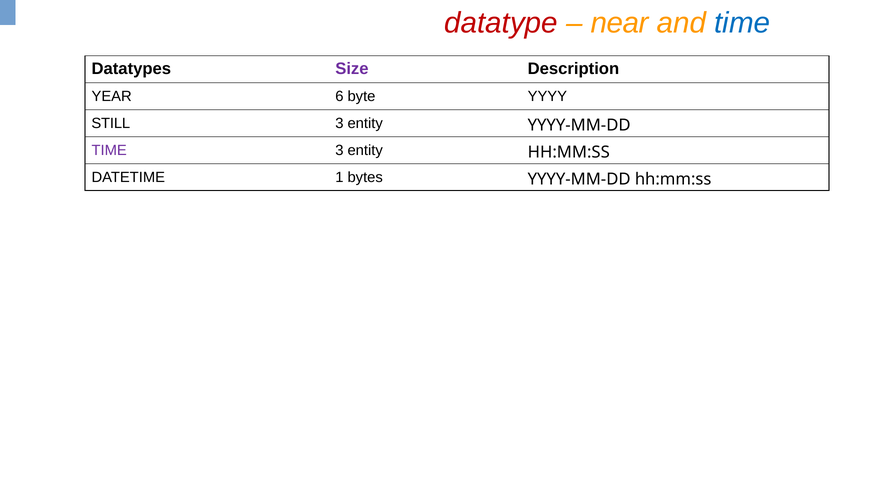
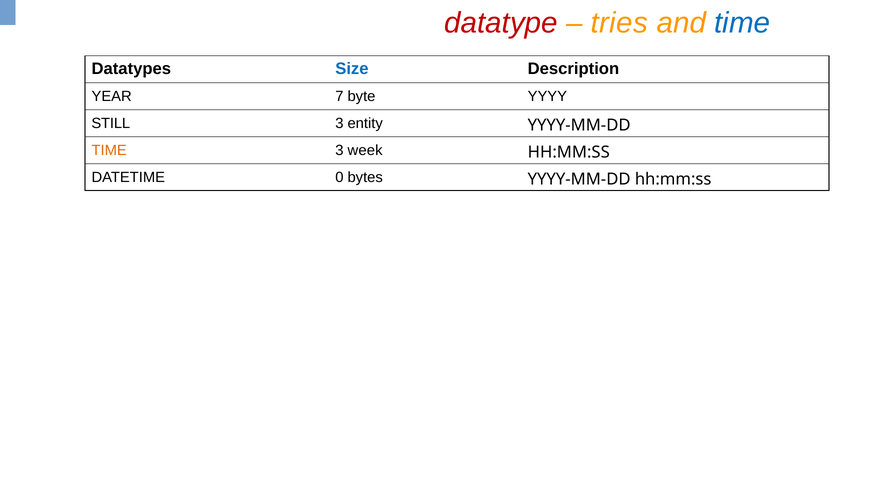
near: near -> tries (619, 23)
Size colour: purple -> blue (352, 69)
6: 6 -> 7 (339, 96)
TIME colour: purple -> orange (109, 150)
entity: entity -> week (365, 150)
1: 1 -> 0 (339, 177)
